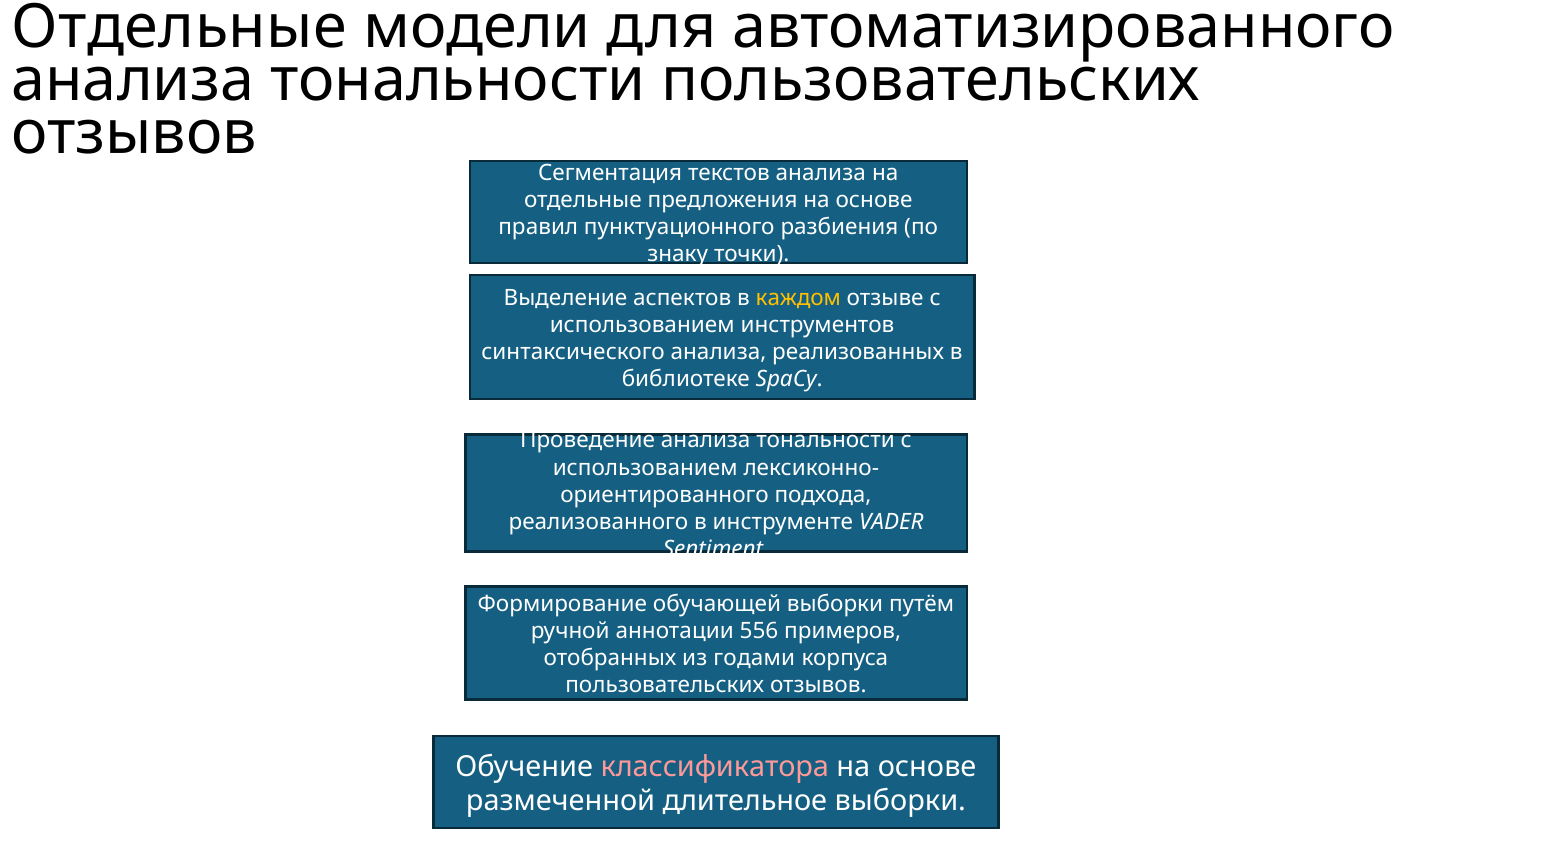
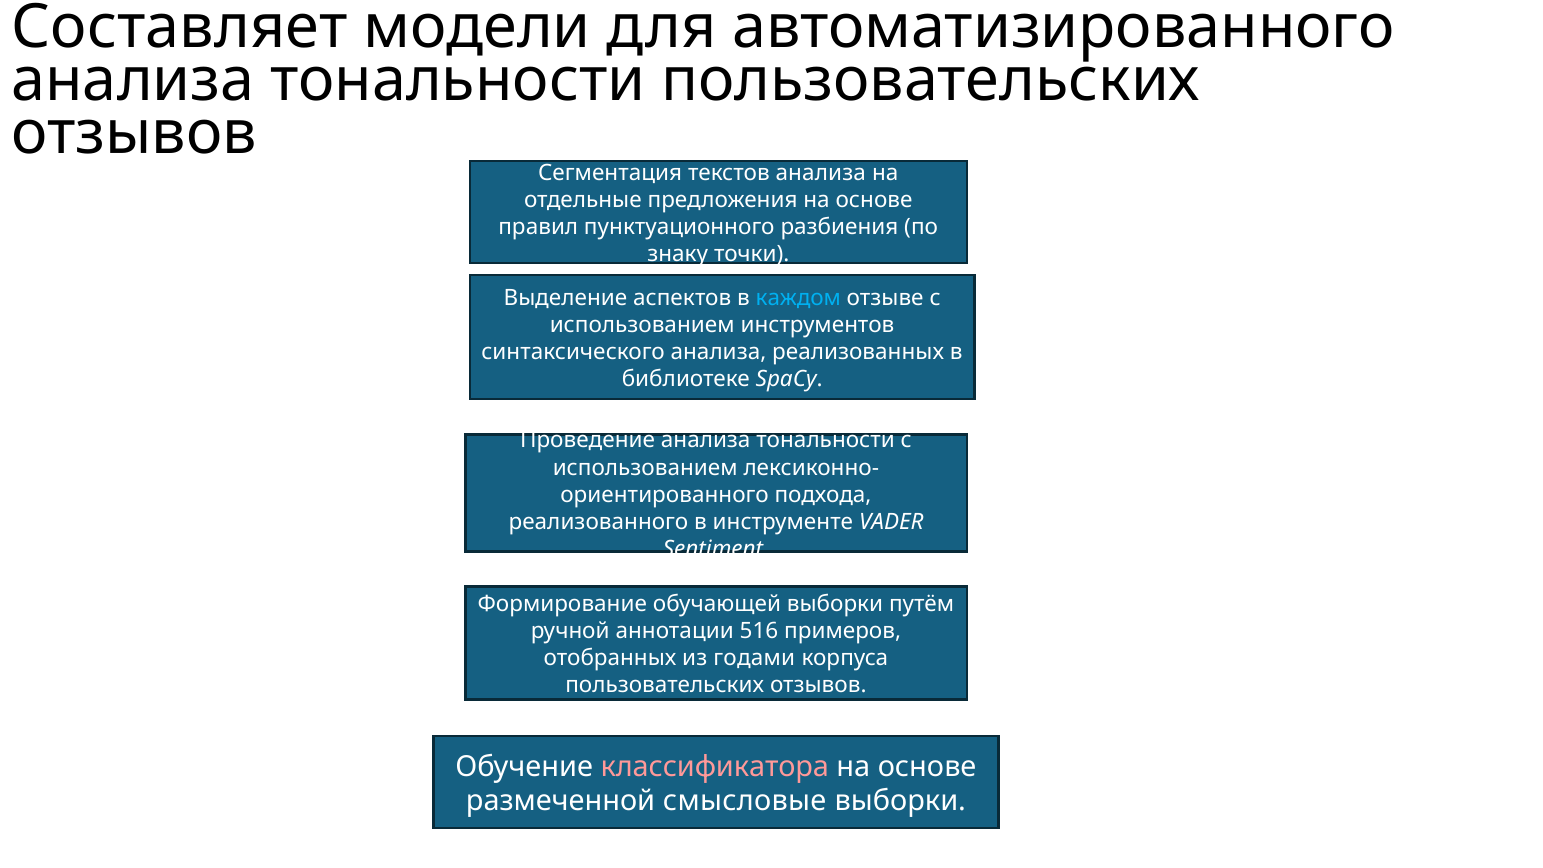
Отдельные: Отдельные -> Составляет (180, 28)
каждом colour: yellow -> light blue (798, 298)
556: 556 -> 516 (759, 631)
длительное: длительное -> смысловые (745, 801)
